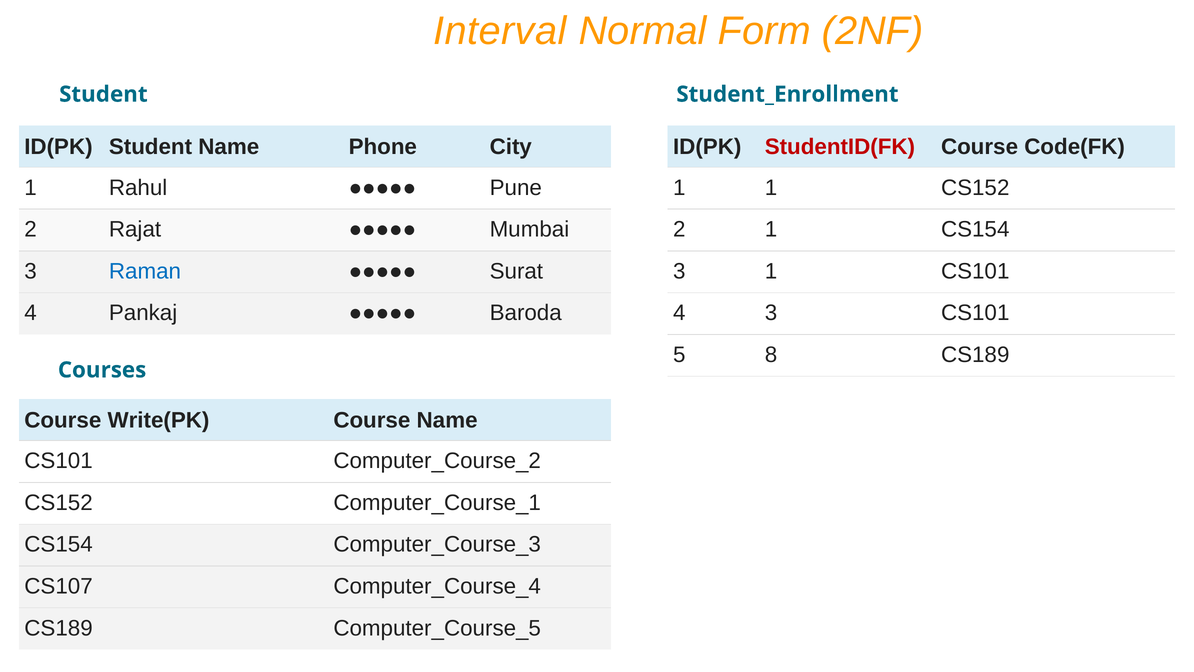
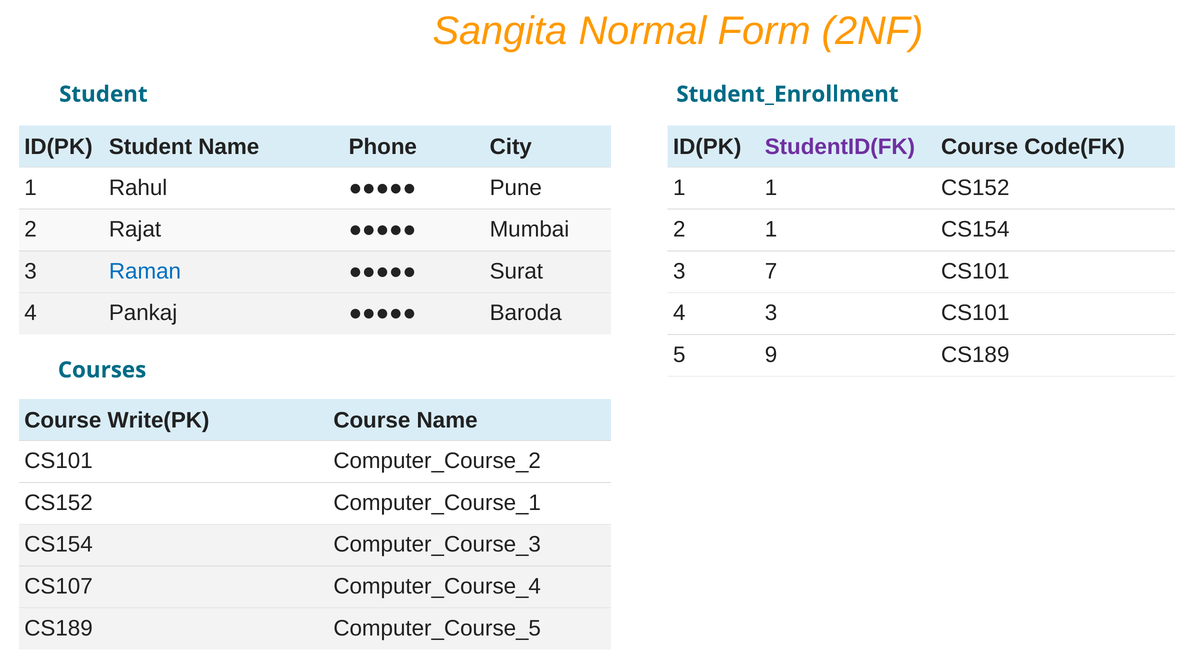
Interval: Interval -> Sangita (500, 31)
StudentID(FK colour: red -> purple (840, 147)
3 1: 1 -> 7 (771, 271)
8: 8 -> 9 (771, 355)
